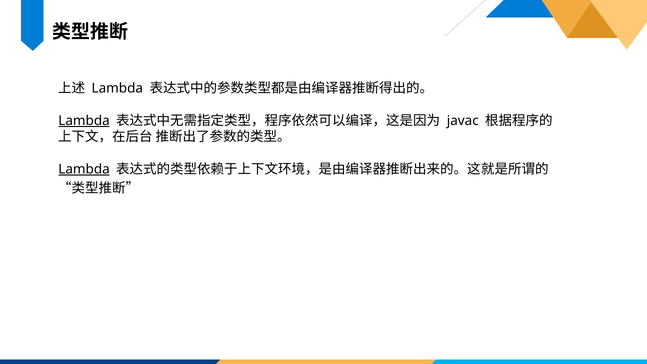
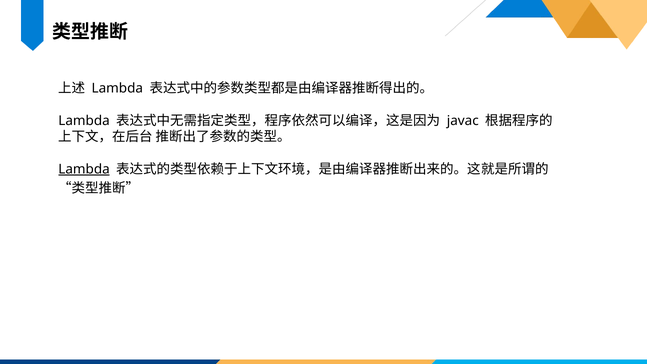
Lambda underline: present -> none (84, 121)
